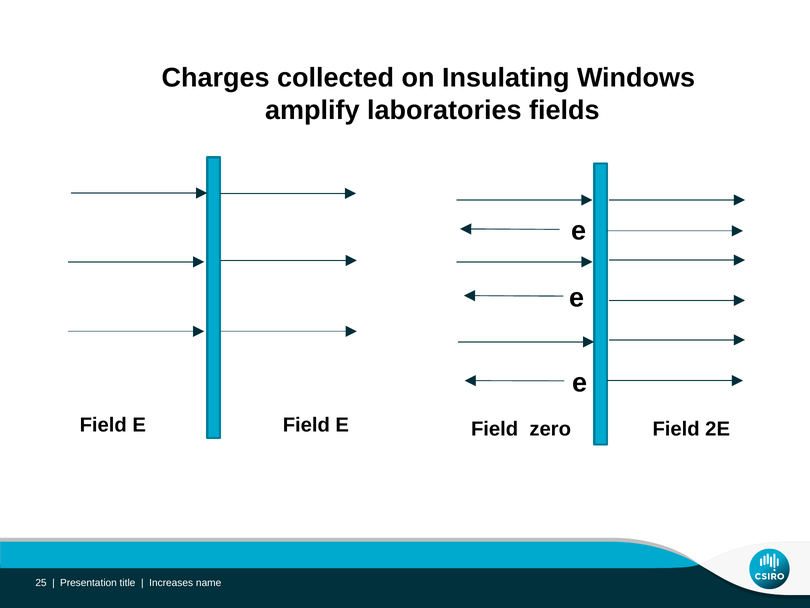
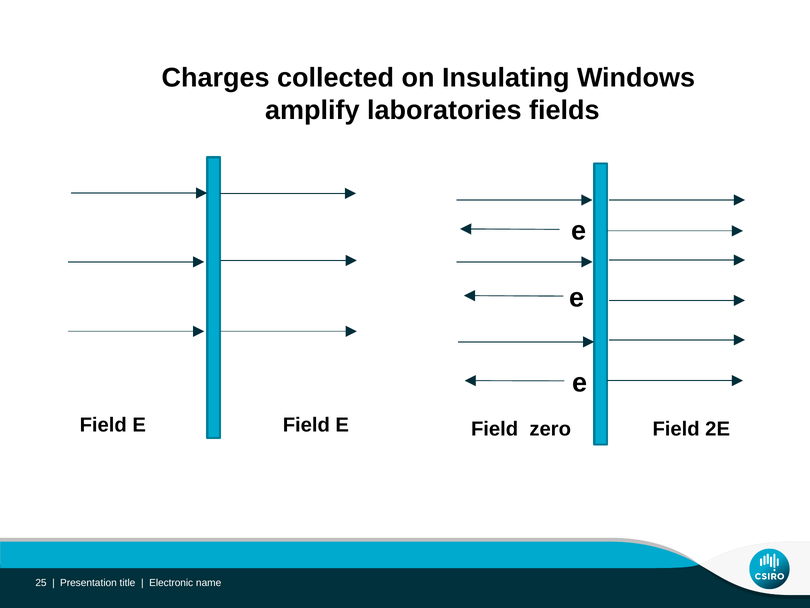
Increases: Increases -> Electronic (171, 582)
